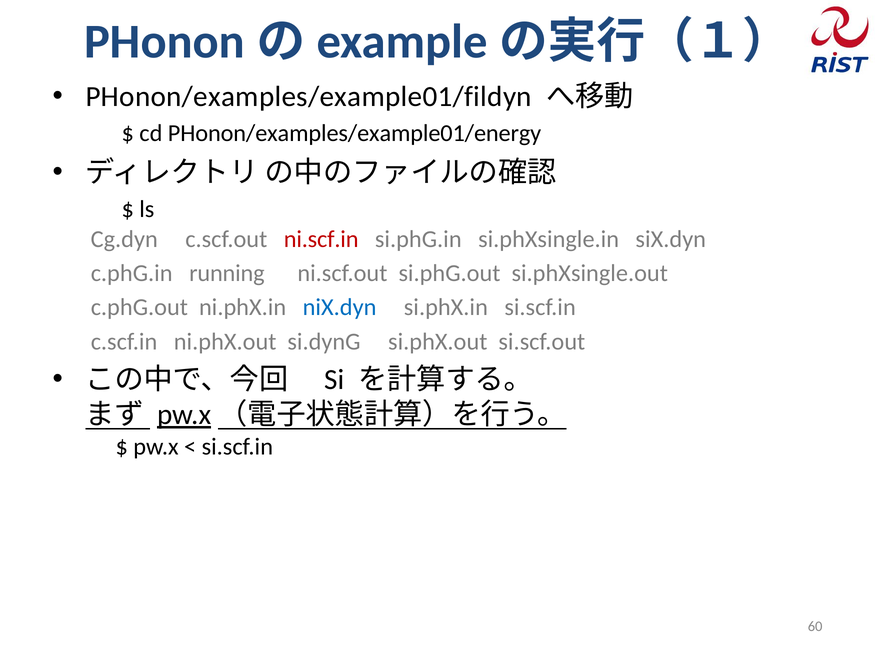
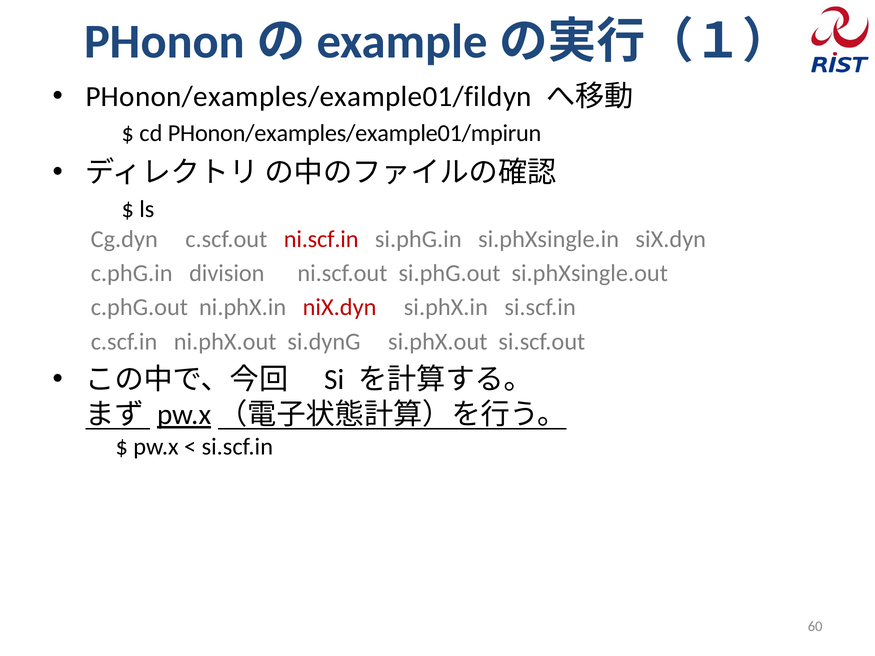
PHonon/examples/example01/energy: PHonon/examples/example01/energy -> PHonon/examples/example01/mpirun (355, 133)
running: running -> division (227, 274)
niX.dyn colour: blue -> red (340, 308)
